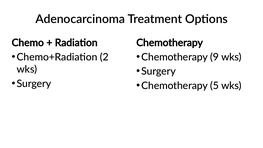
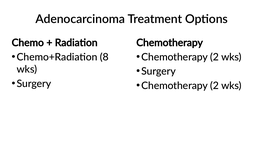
2: 2 -> 8 (104, 57)
9: 9 -> 2 (215, 57)
5: 5 -> 2 (215, 86)
